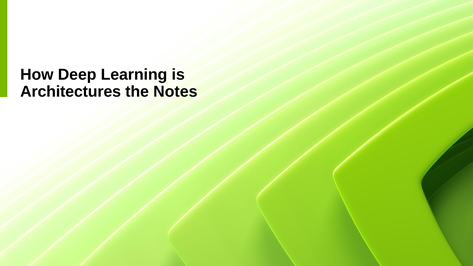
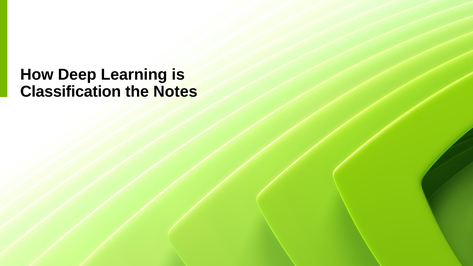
Architectures: Architectures -> Classification (71, 92)
